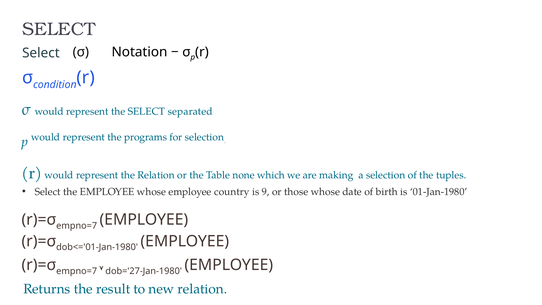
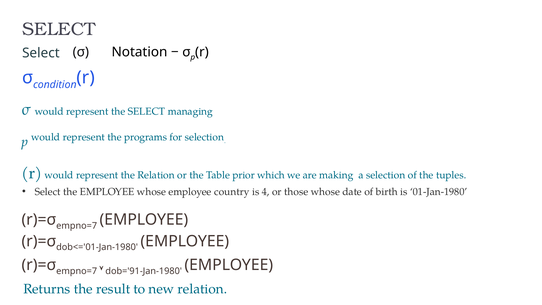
separated: separated -> managing (190, 111)
none: none -> prior (244, 175)
9: 9 -> 4 (266, 192)
dob='27-Jan-1980: dob='27-Jan-1980 -> dob='91-Jan-1980 (144, 271)
